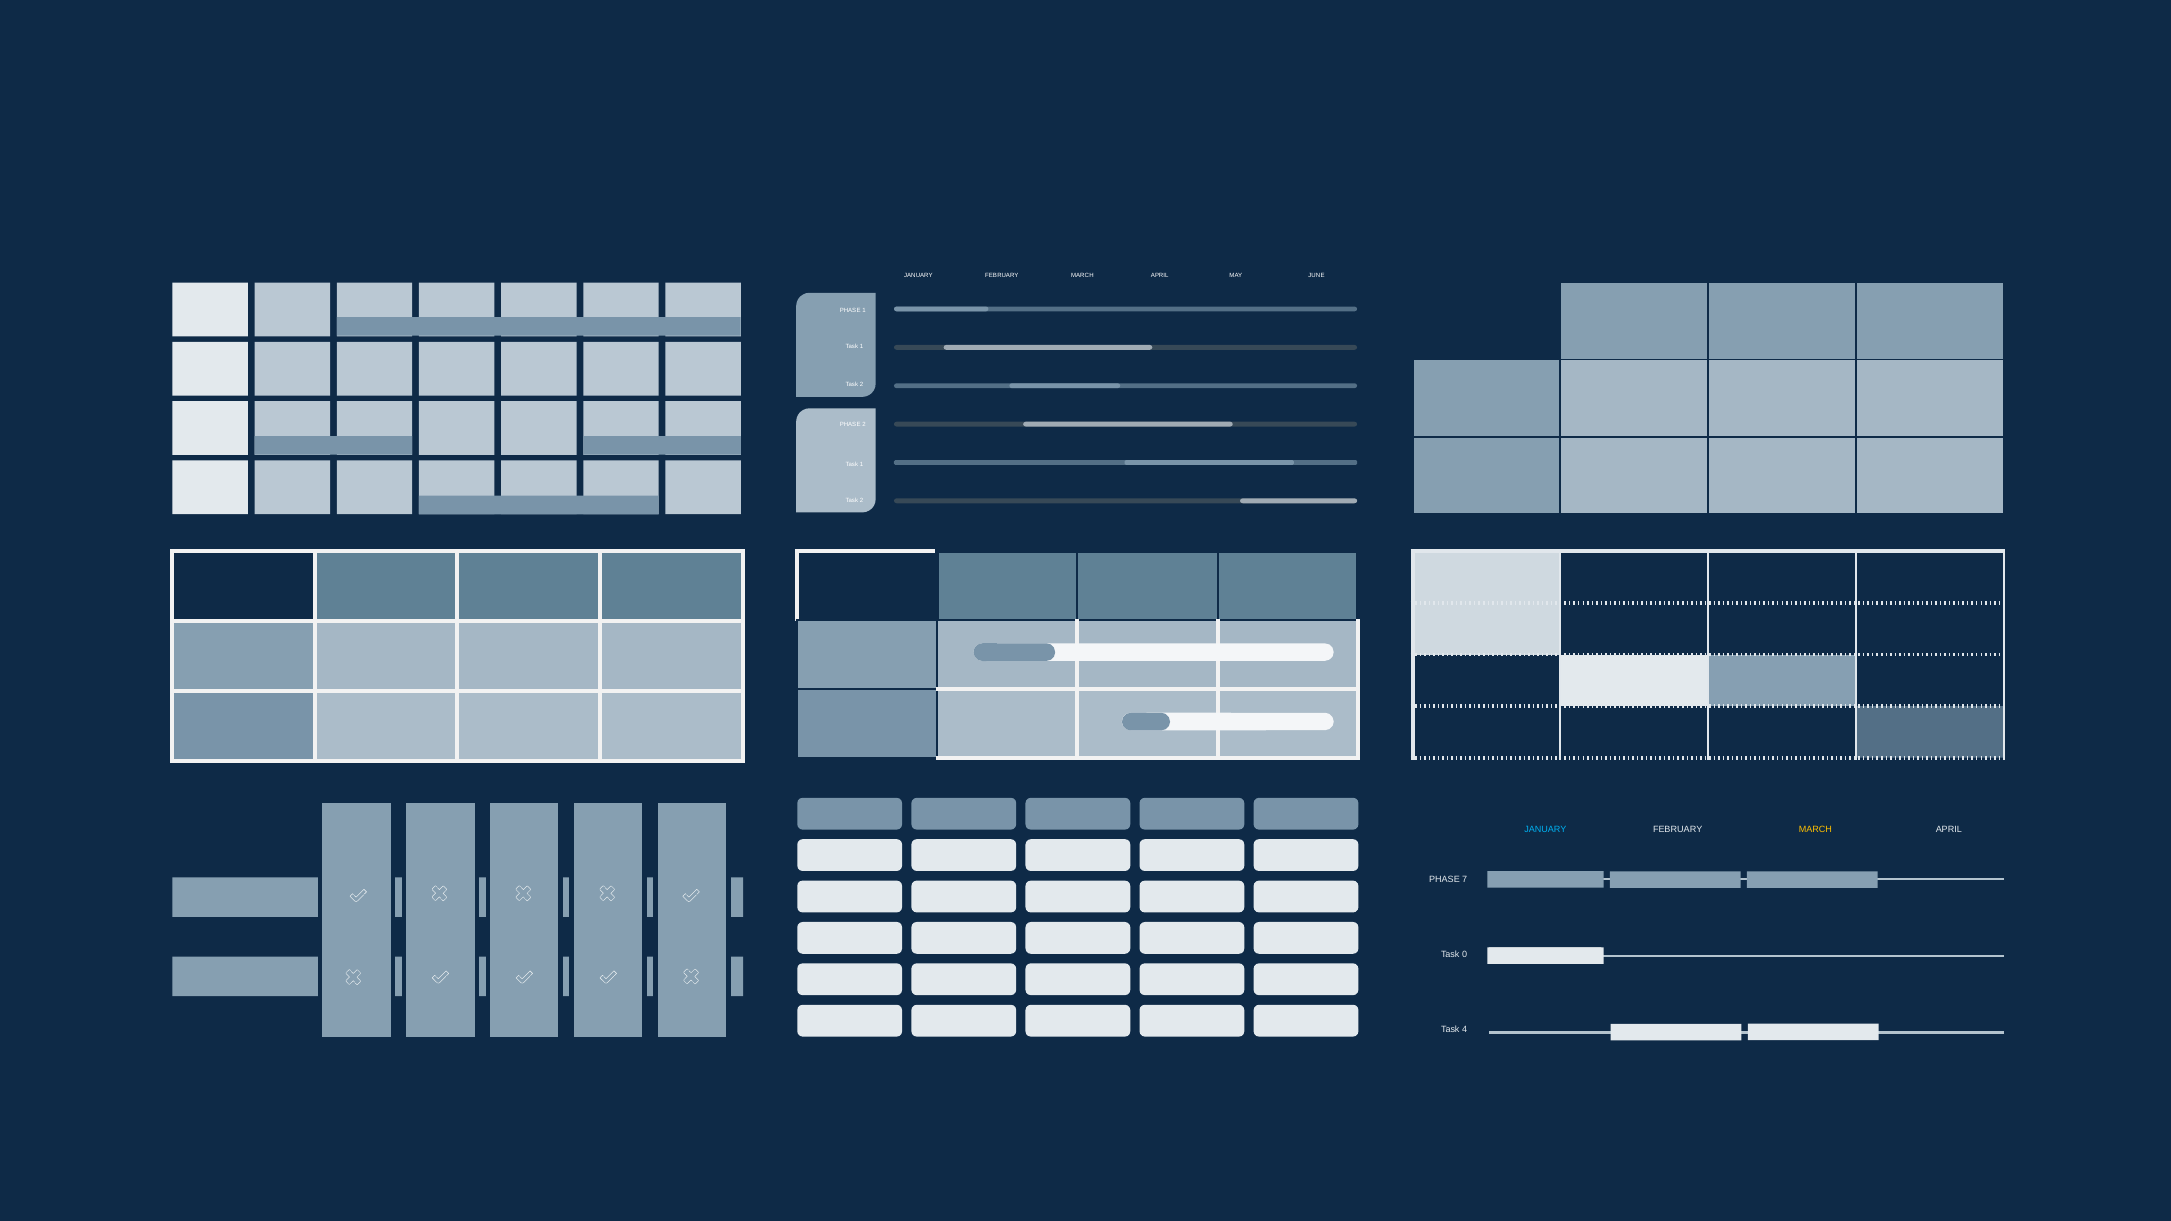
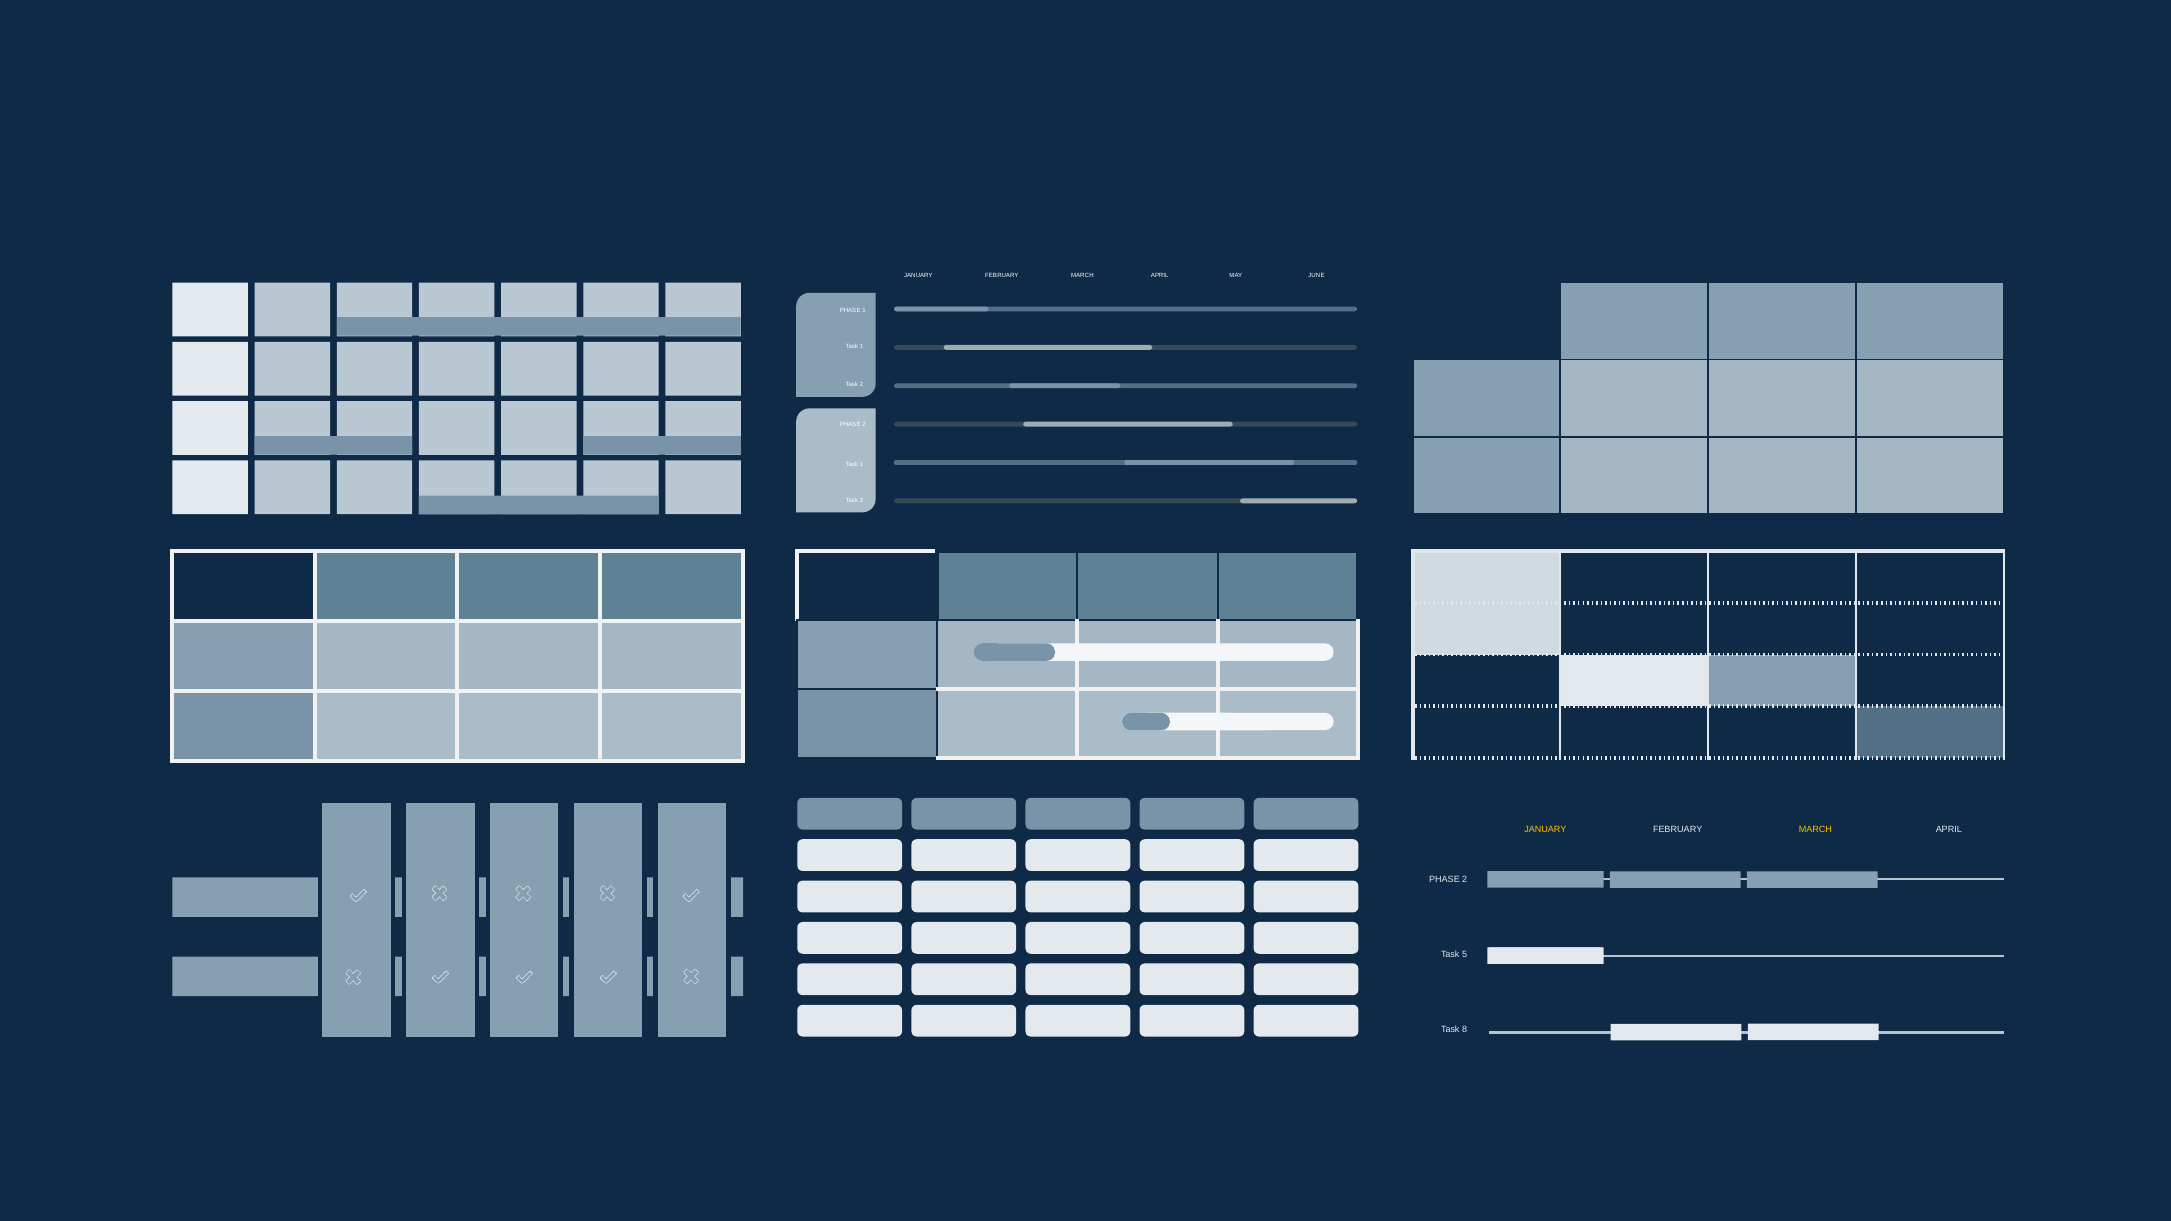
JANUARY colour: light blue -> yellow (1545, 830)
7: 7 -> 2 (1465, 880)
0: 0 -> 5 (1465, 955)
4: 4 -> 8 (1465, 1030)
